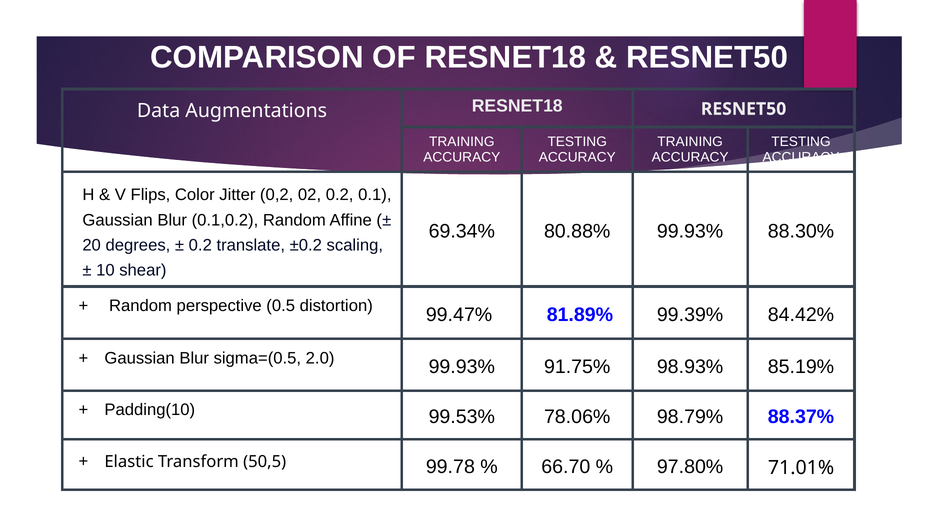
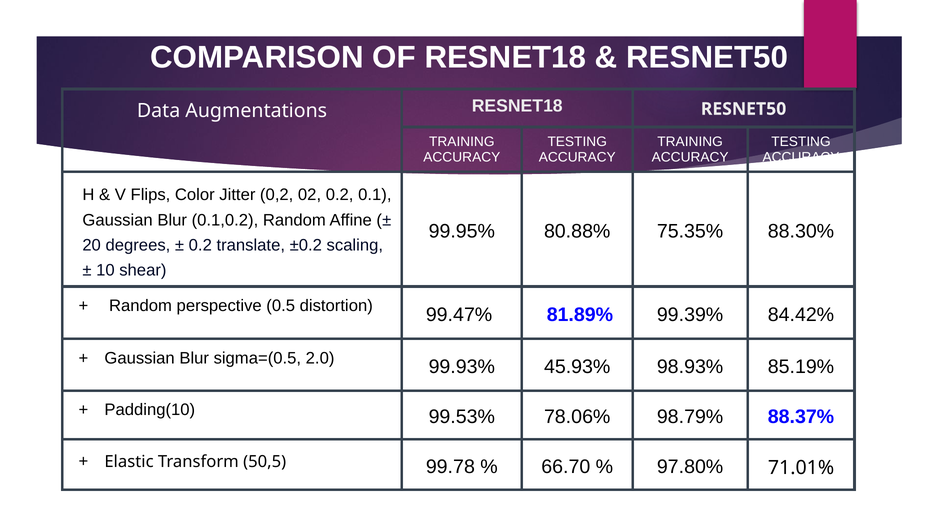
69.34%: 69.34% -> 99.95% (462, 231)
80.88% 99.93%: 99.93% -> 75.35% (690, 231)
91.75%: 91.75% -> 45.93% (577, 367)
